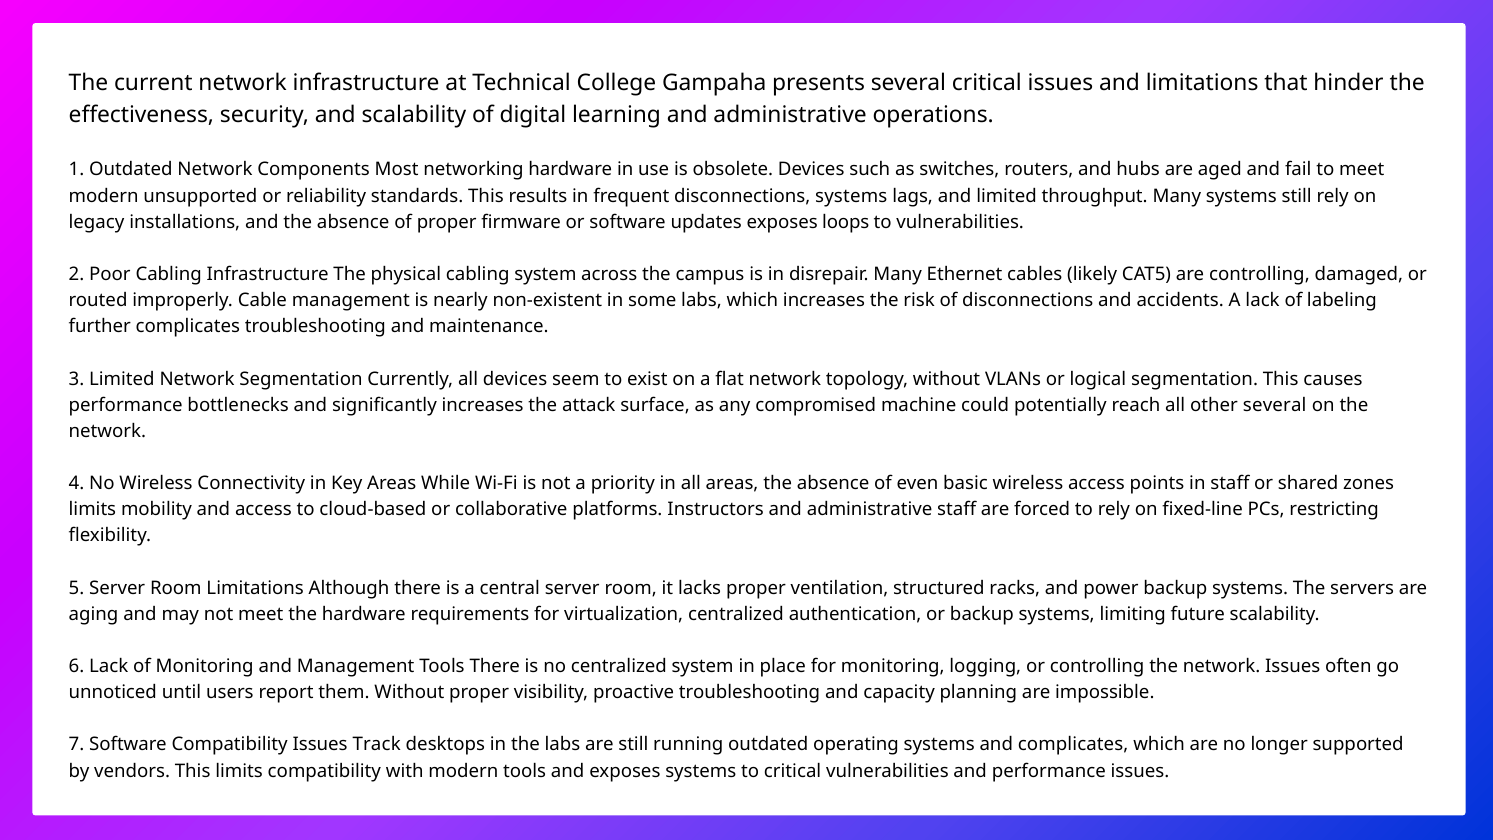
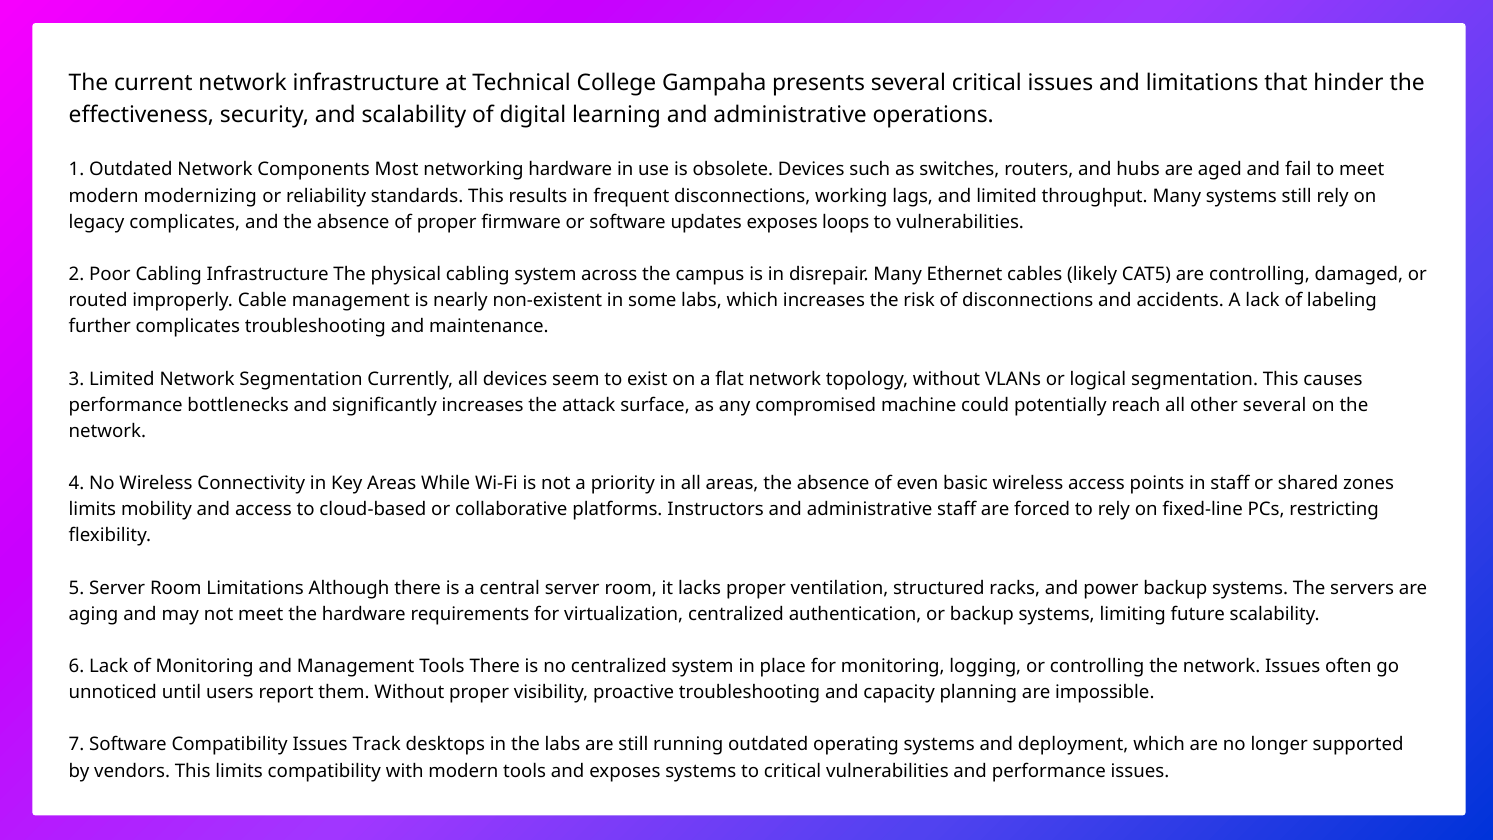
unsupported: unsupported -> modernizing (200, 196)
disconnections systems: systems -> working (851, 196)
legacy installations: installations -> complicates (185, 222)
and complicates: complicates -> deployment (1073, 745)
